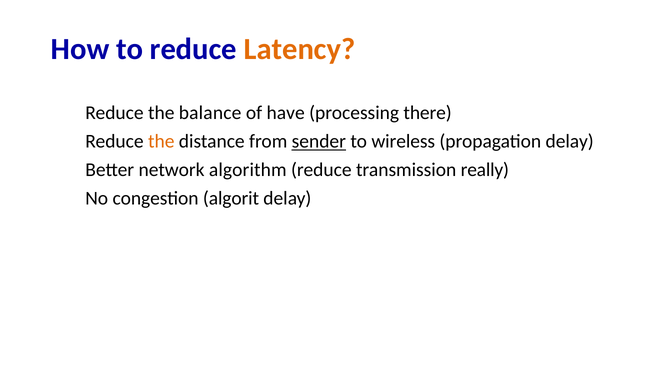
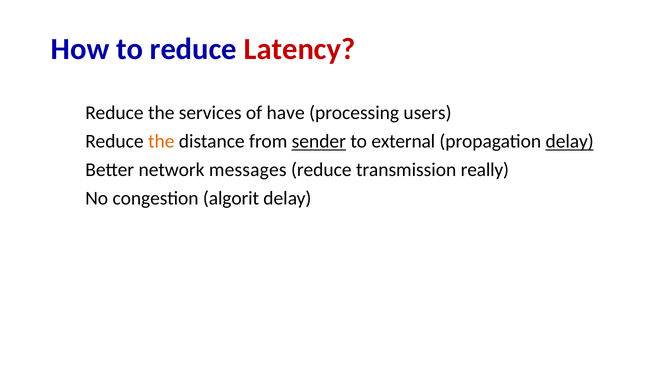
Latency colour: orange -> red (300, 49)
balance: balance -> services (210, 113)
there: there -> users (428, 113)
wireless: wireless -> external (403, 141)
delay underline: none -> present (570, 141)
algorithm: algorithm -> messages (248, 170)
